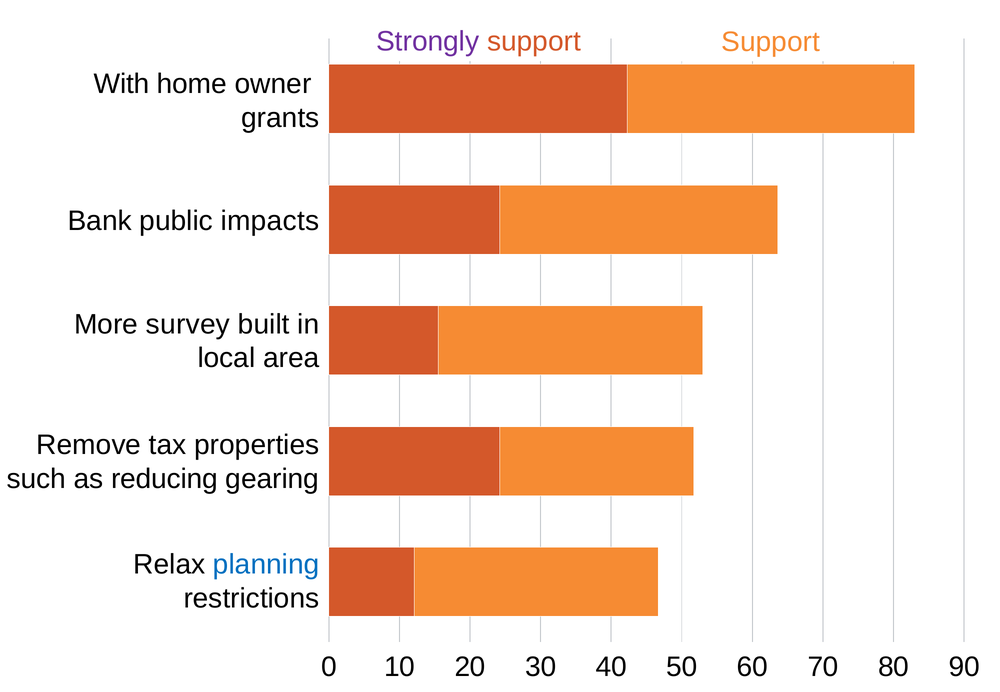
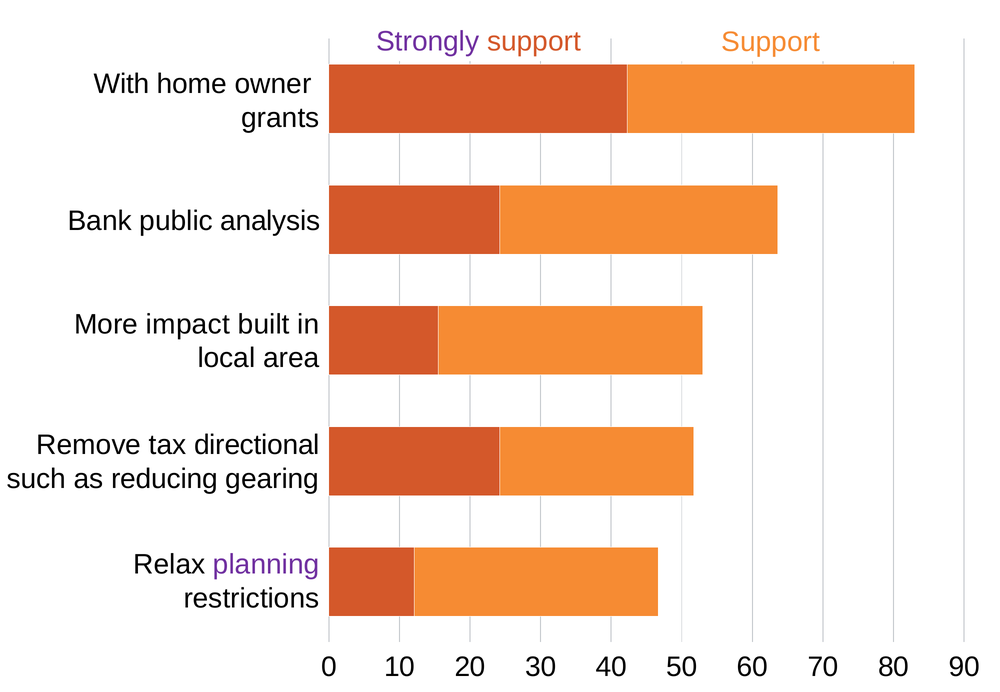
impacts: impacts -> analysis (270, 221)
survey: survey -> impact (188, 324)
properties: properties -> directional (257, 445)
planning colour: blue -> purple (266, 565)
